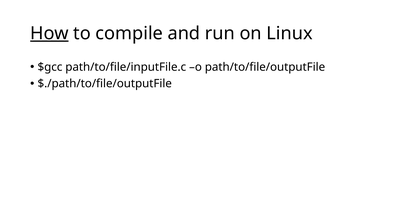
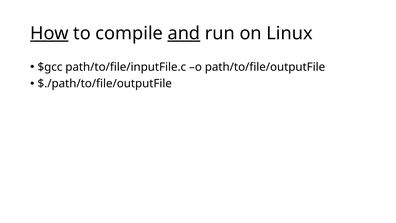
and underline: none -> present (184, 33)
